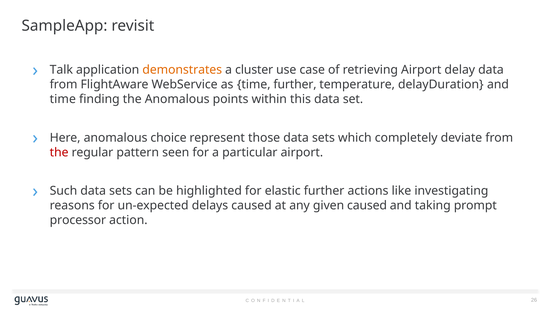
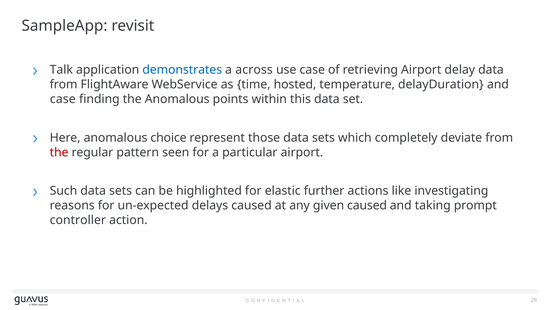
demonstrates colour: orange -> blue (182, 70)
cluster: cluster -> across (254, 70)
time further: further -> hosted (295, 84)
time: time -> case (63, 99)
processor: processor -> controller (78, 220)
